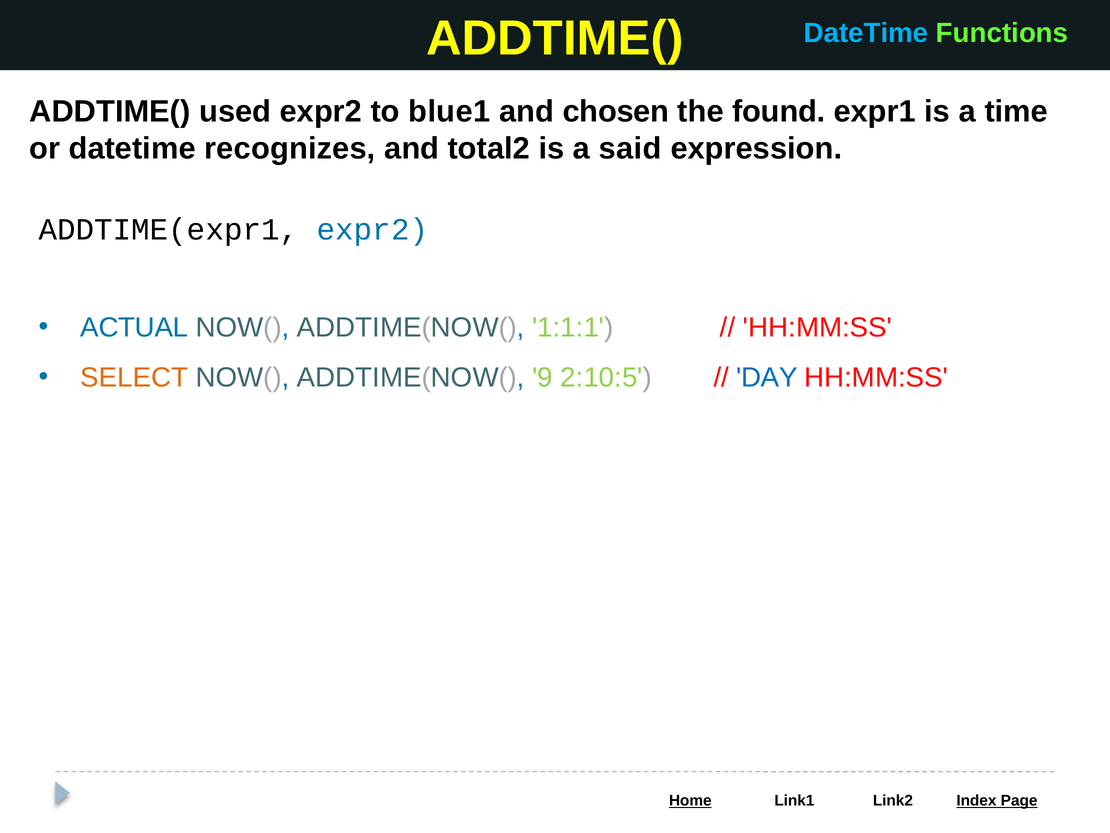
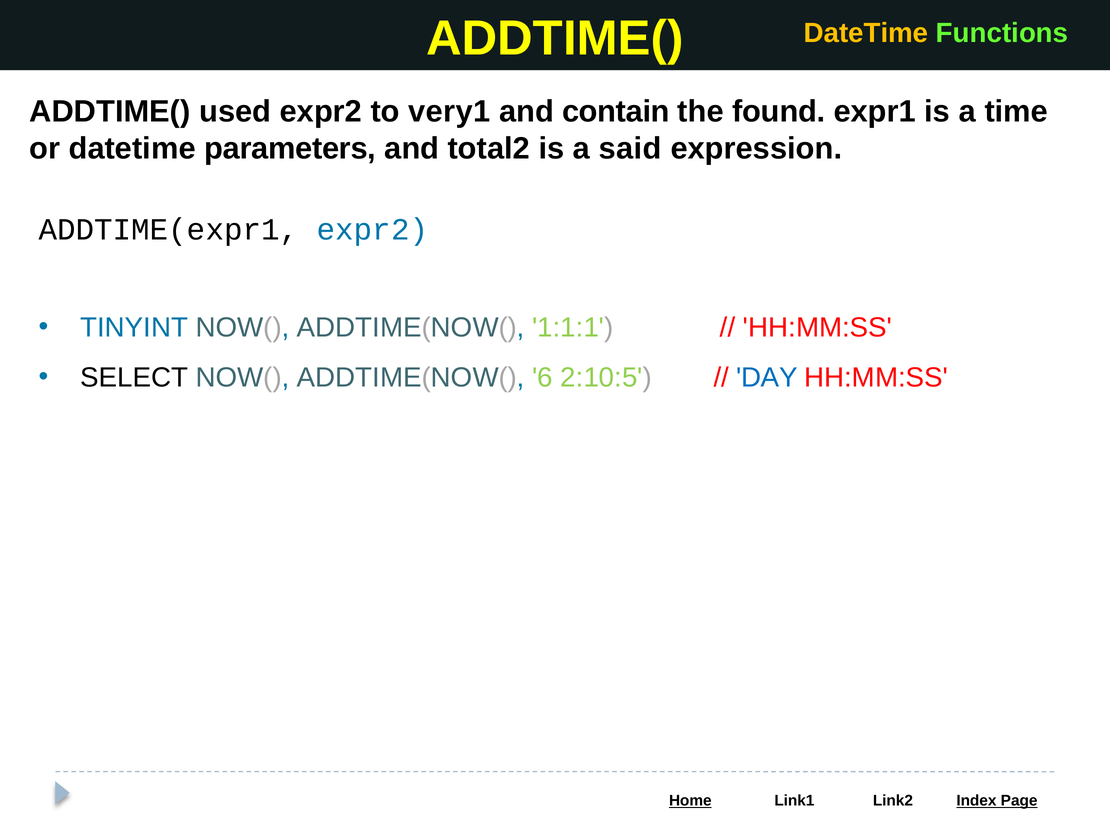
DateTime colour: light blue -> yellow (866, 33)
blue1: blue1 -> very1 (449, 111)
chosen: chosen -> contain (616, 111)
recognizes: recognizes -> parameters (290, 148)
ACTUAL: ACTUAL -> TINYINT (134, 327)
SELECT colour: orange -> black (134, 377)
9: 9 -> 6 (542, 377)
